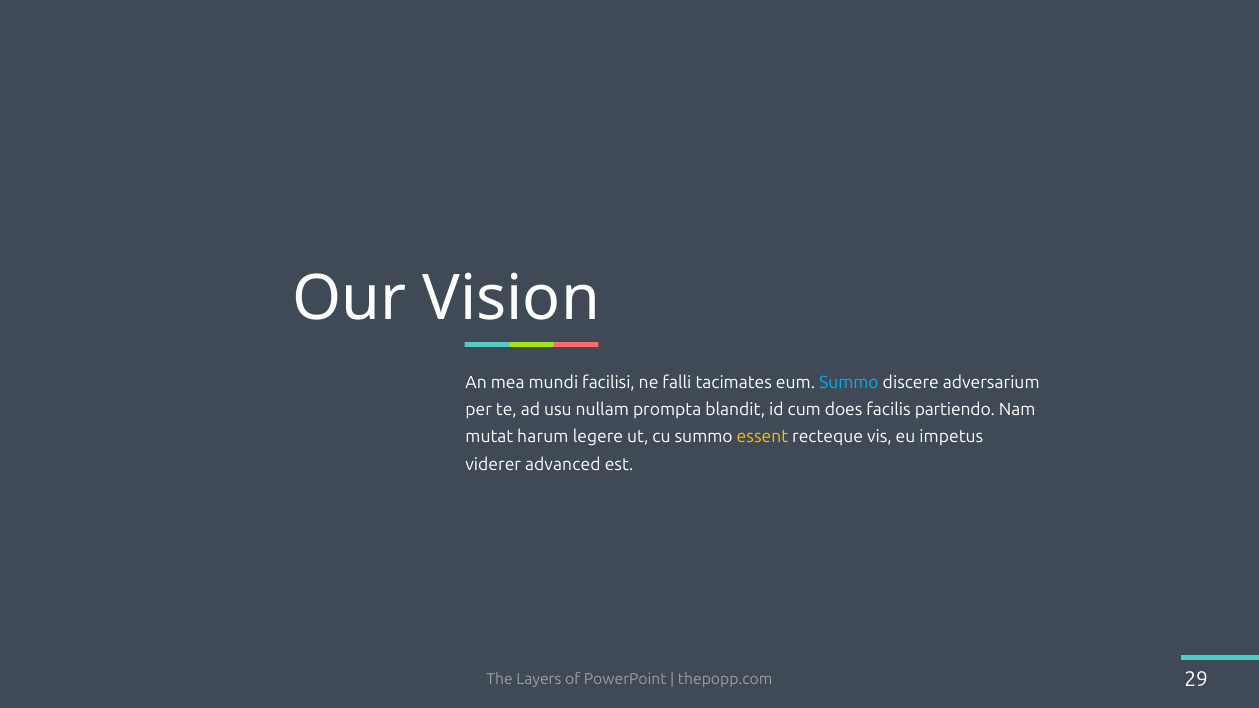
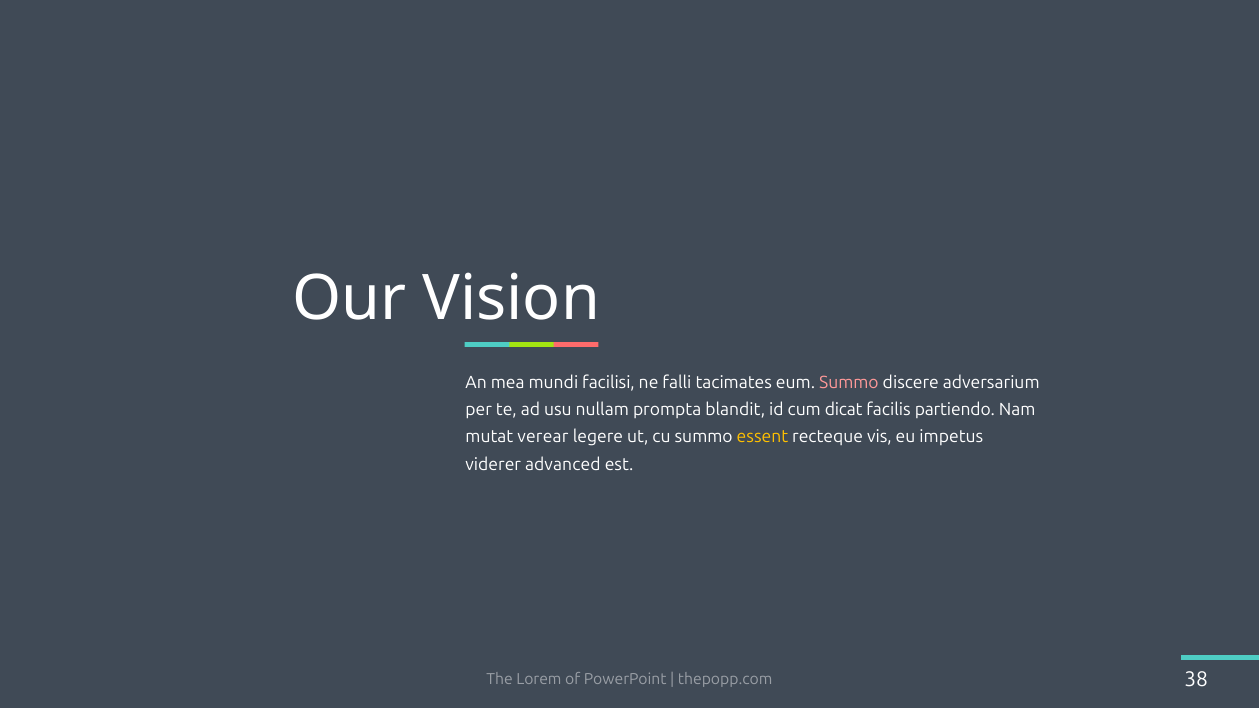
Summo colour: light blue -> pink (849, 383)
does: does -> dicat (844, 410)
harum: harum -> verear (543, 437)
Layers: Layers -> Lorem (539, 680)
29: 29 -> 38 (1196, 679)
